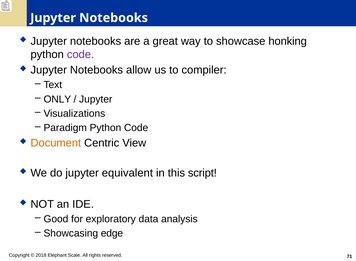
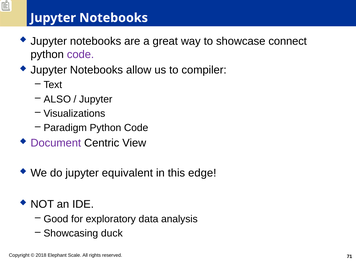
honking: honking -> connect (288, 41)
ONLY: ONLY -> ALSO (57, 99)
Document colour: orange -> purple (56, 143)
script: script -> edge (202, 173)
edge: edge -> duck (112, 233)
